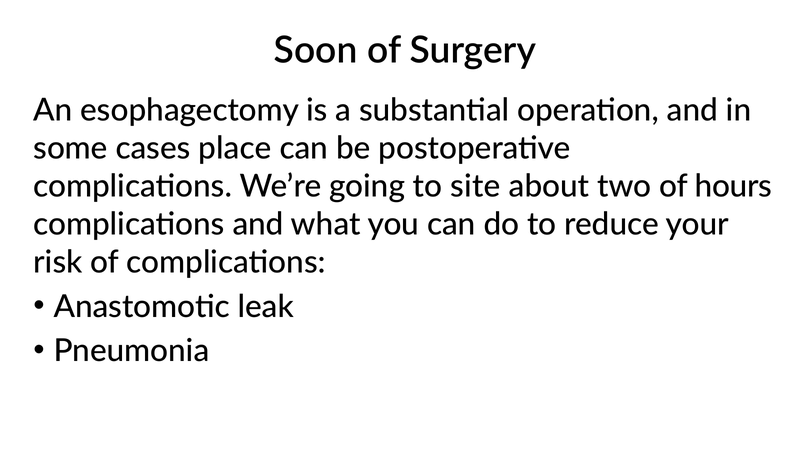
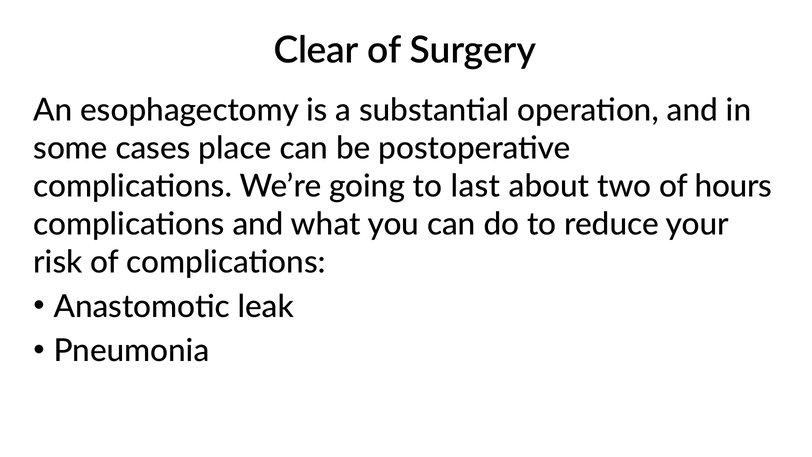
Soon: Soon -> Clear (316, 50)
site: site -> last (475, 186)
